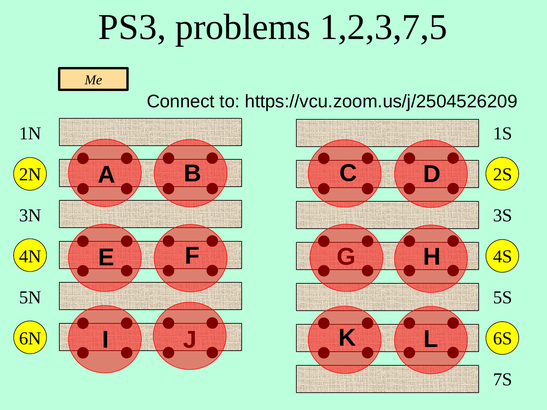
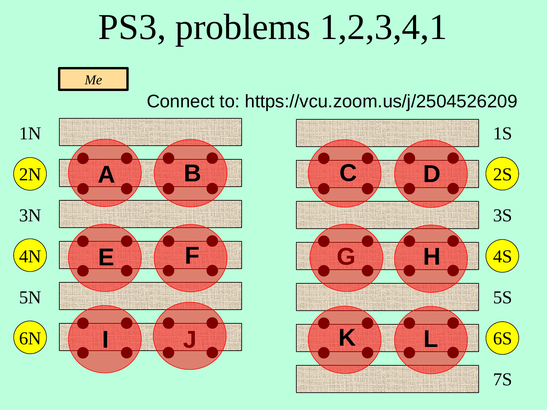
1,2,3,7,5: 1,2,3,7,5 -> 1,2,3,4,1 (384, 27)
